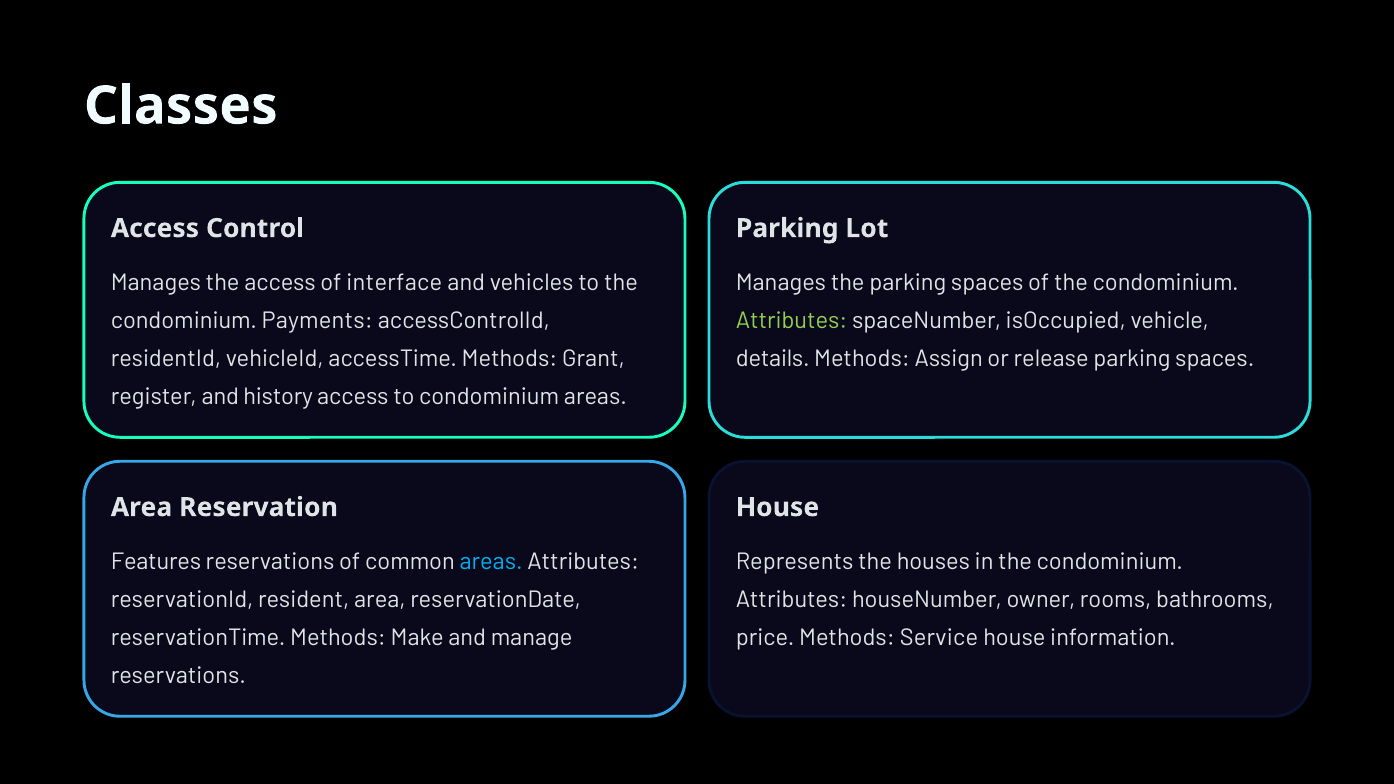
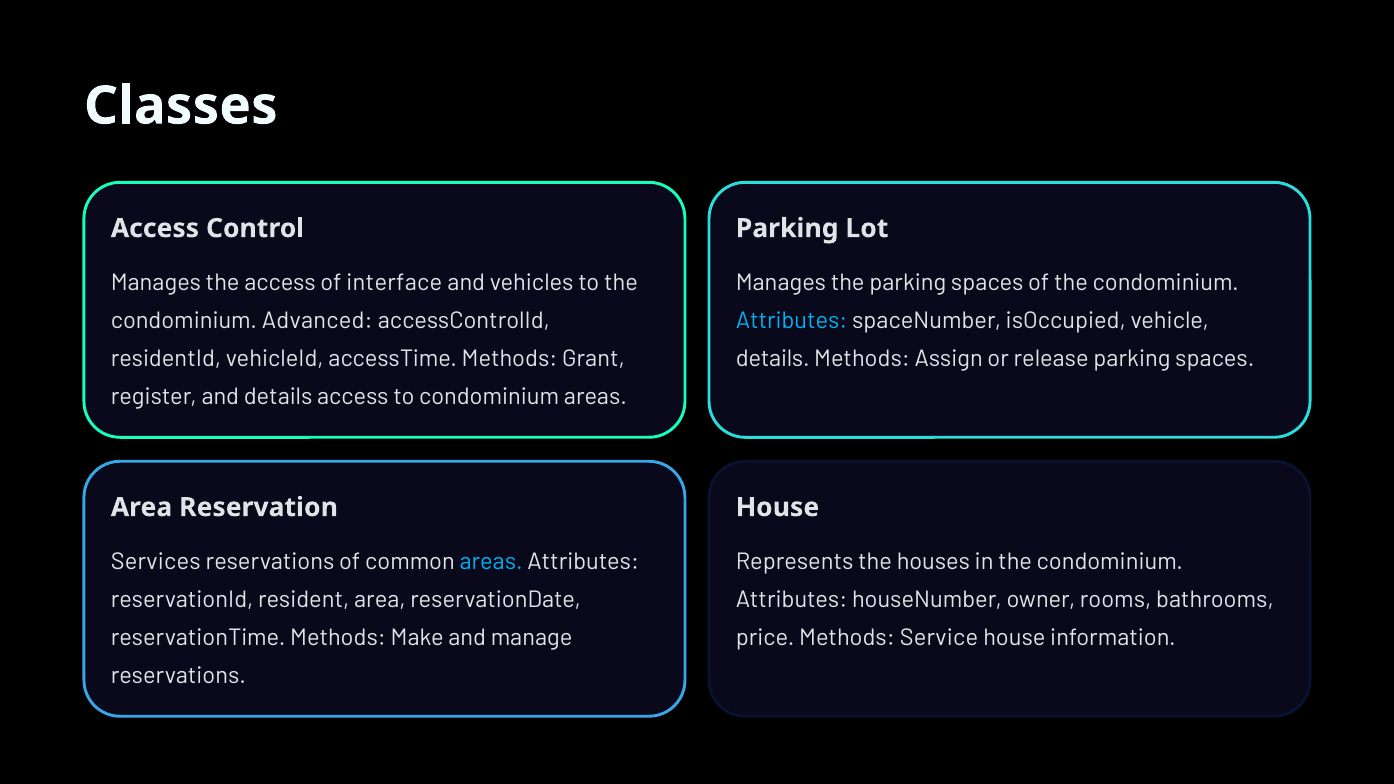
Payments: Payments -> Advanced (317, 321)
Attributes colour: light green -> light blue (792, 321)
and history: history -> details (278, 397)
Features: Features -> Services (156, 562)
